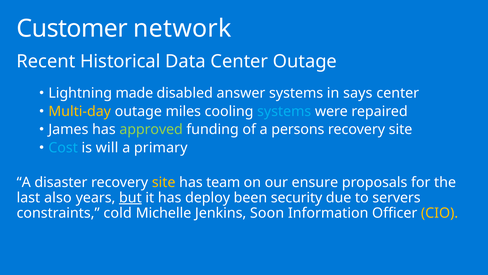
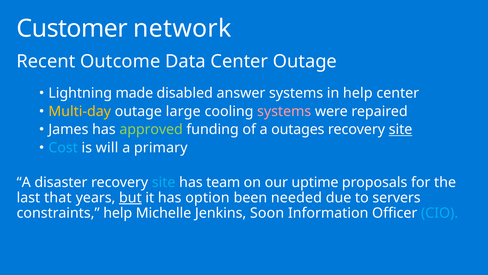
Historical: Historical -> Outcome (120, 61)
in says: says -> help (358, 93)
miles: miles -> large (183, 111)
systems colour: light blue -> pink (284, 111)
persons: persons -> outages (298, 129)
site underline: none -> present (401, 129)
site colour: yellow -> light blue (164, 182)
ensure: ensure -> uptime (315, 182)
also: also -> that (58, 197)
deploy: deploy -> option (207, 197)
security: security -> needed (296, 197)
constraints cold: cold -> help (118, 213)
CIO colour: yellow -> light blue (440, 213)
